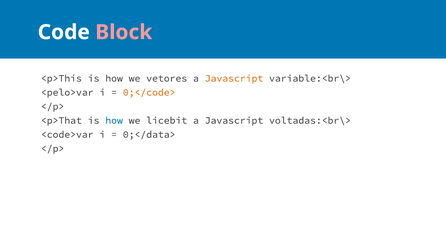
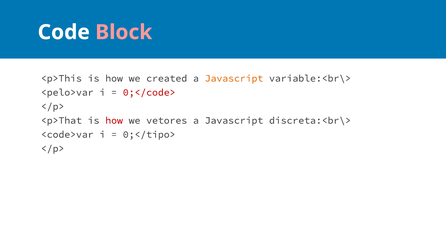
vetores: vetores -> created (167, 78)
0;</code> colour: orange -> red (149, 92)
how colour: blue -> red (114, 120)
licebit: licebit -> vetores (167, 120)
voltadas:<br\>: voltadas:<br\> -> discreta:<br\> (310, 120)
0;</data>: 0;</data> -> 0;</tipo> (149, 134)
